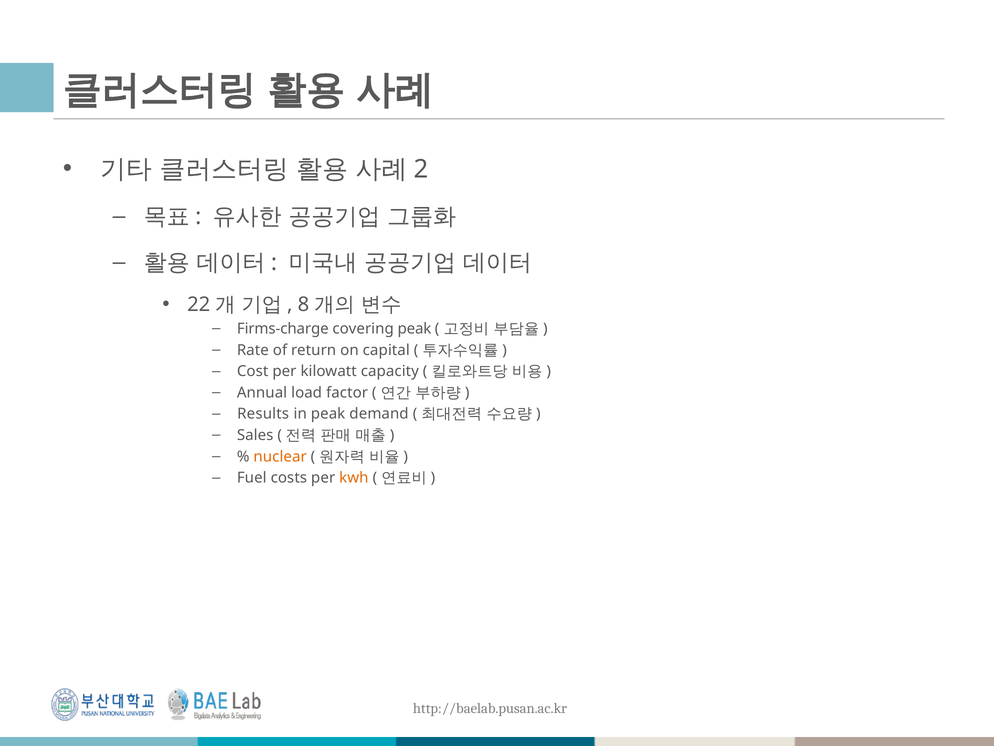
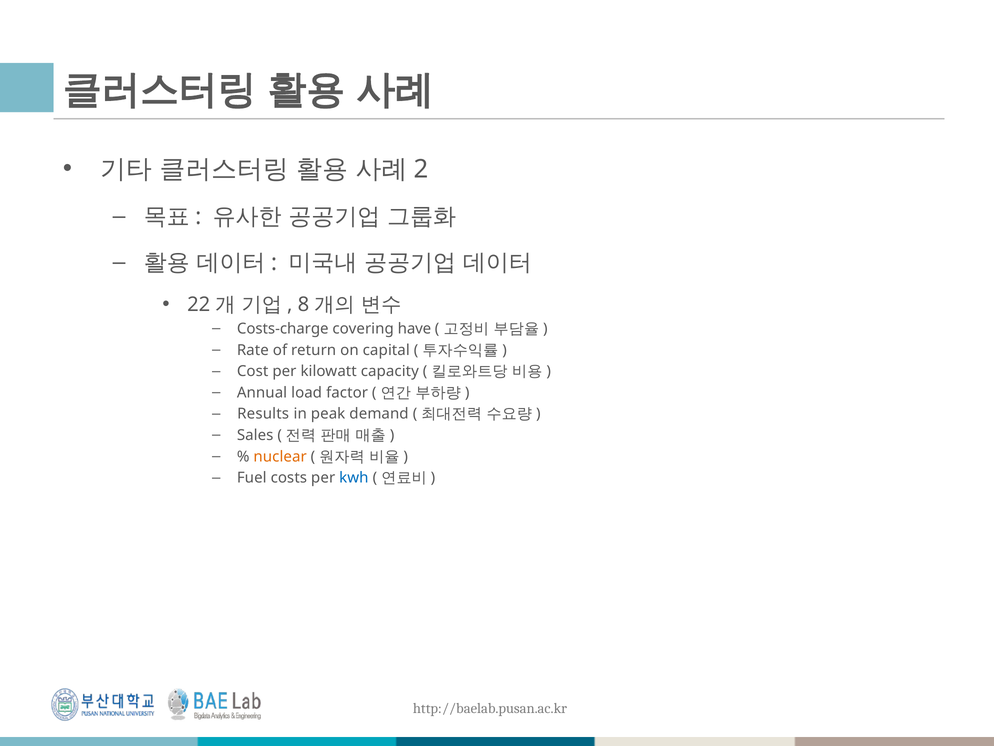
Firms-charge: Firms-charge -> Costs-charge (283, 329)
covering peak: peak -> have (414, 329)
kwh colour: orange -> blue (354, 478)
